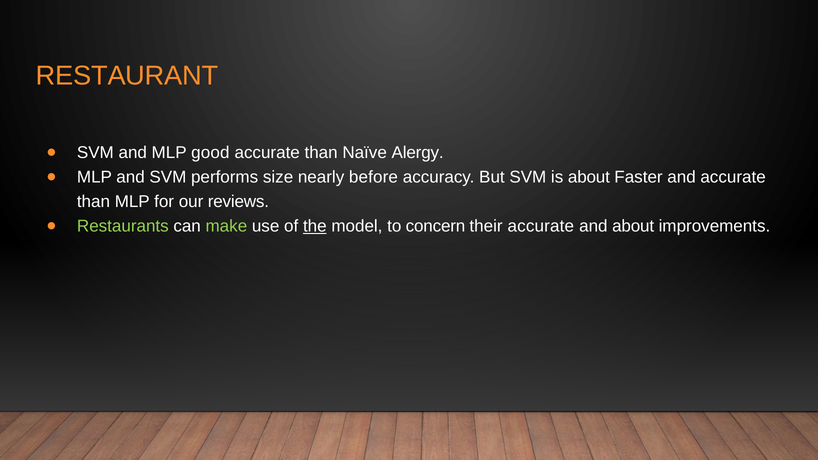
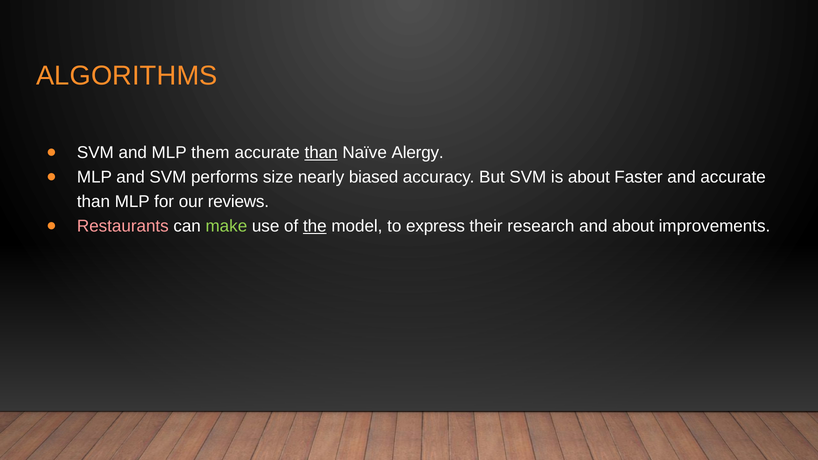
RESTAURANT: RESTAURANT -> ALGORITHMS (127, 76)
good: good -> them (210, 153)
than underline: none -> present (321, 153)
before: before -> biased (374, 177)
Restaurants colour: light green -> pink (123, 226)
concern: concern -> express (435, 226)
their accurate: accurate -> research (541, 226)
